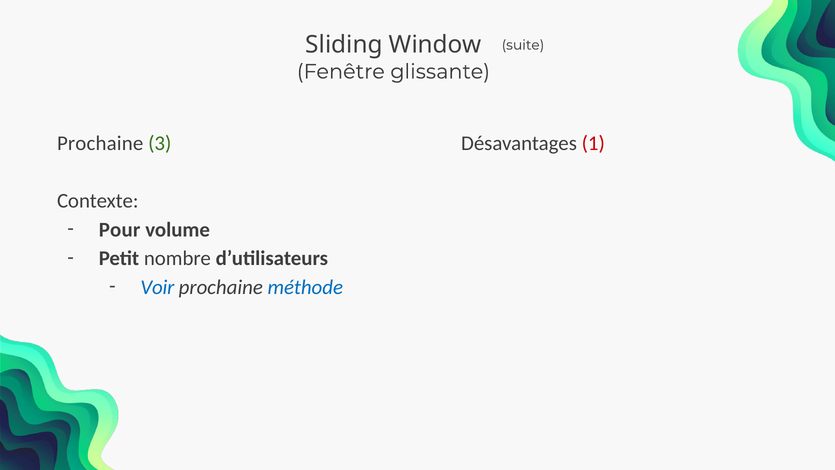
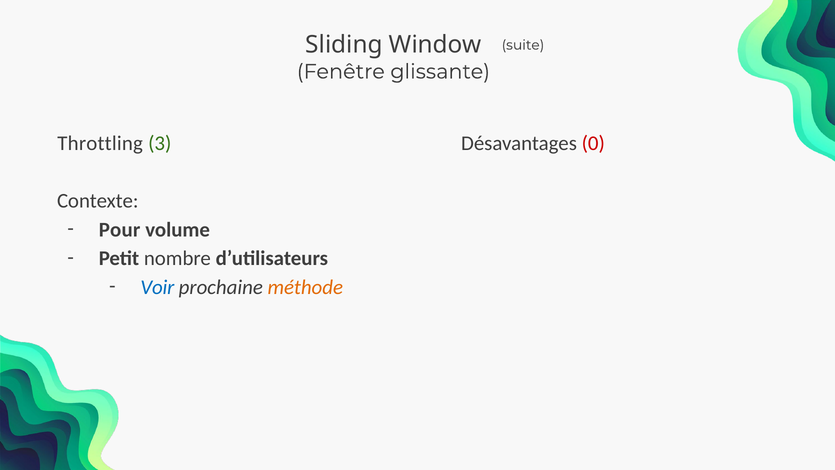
Prochaine: Prochaine -> Throttling (100, 143)
1: 1 -> 0 (593, 143)
méthode colour: blue -> orange (305, 287)
